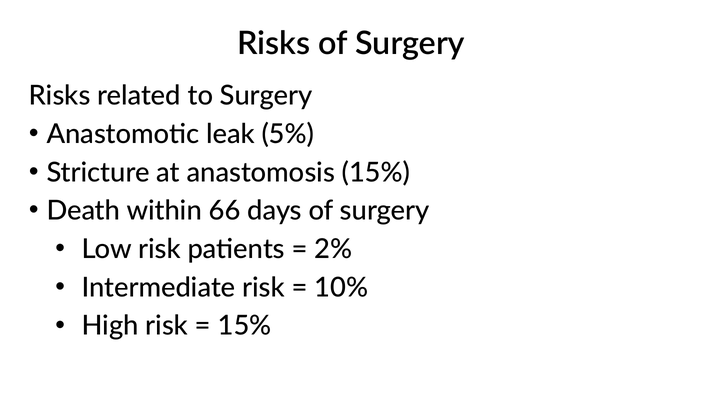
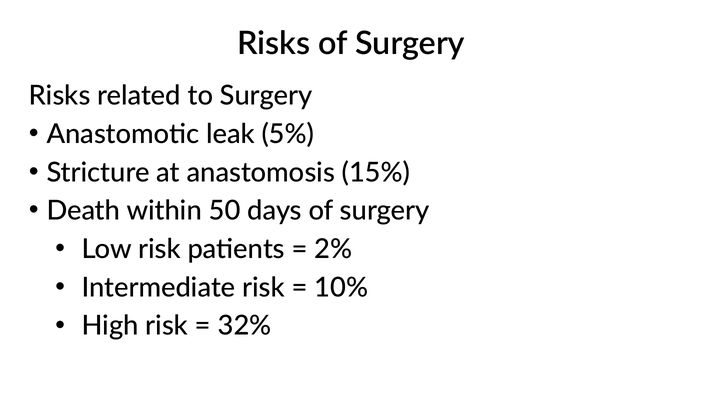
66: 66 -> 50 (225, 211)
15%: 15% -> 32% (245, 326)
